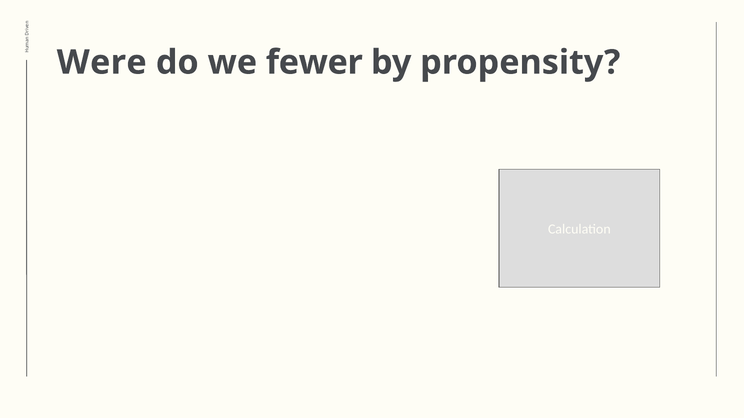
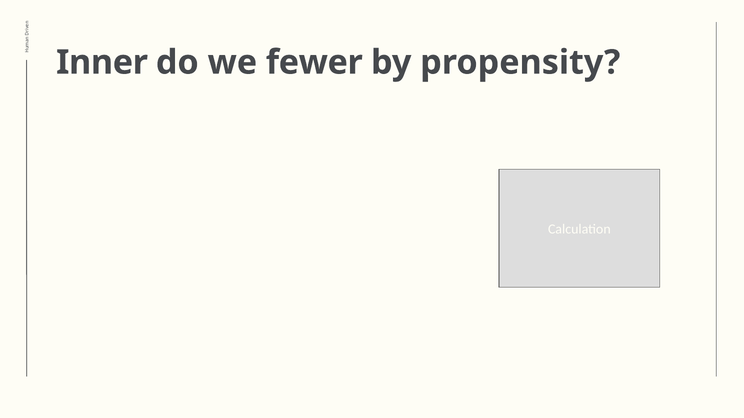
Were: Were -> Inner (102, 62)
